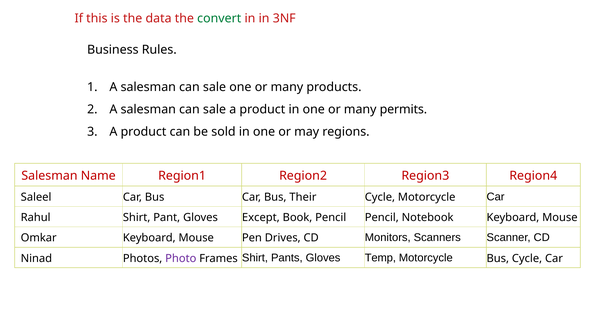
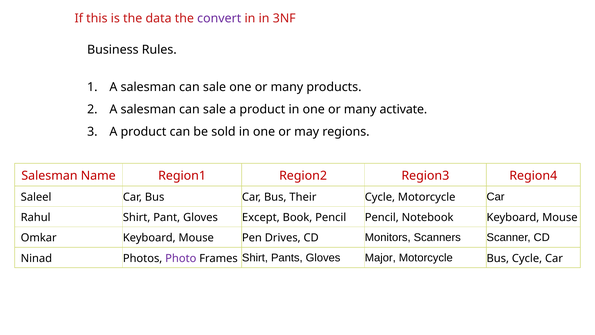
convert colour: green -> purple (219, 18)
permits: permits -> activate (403, 109)
Temp: Temp -> Major (380, 258)
